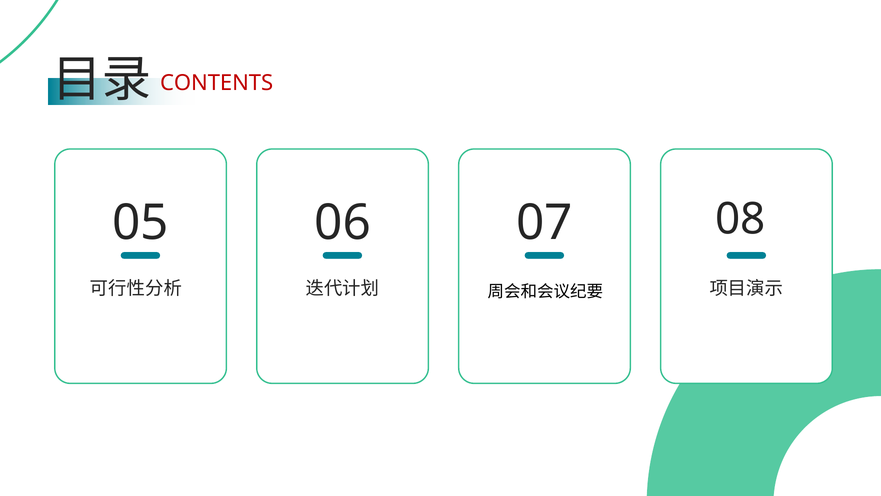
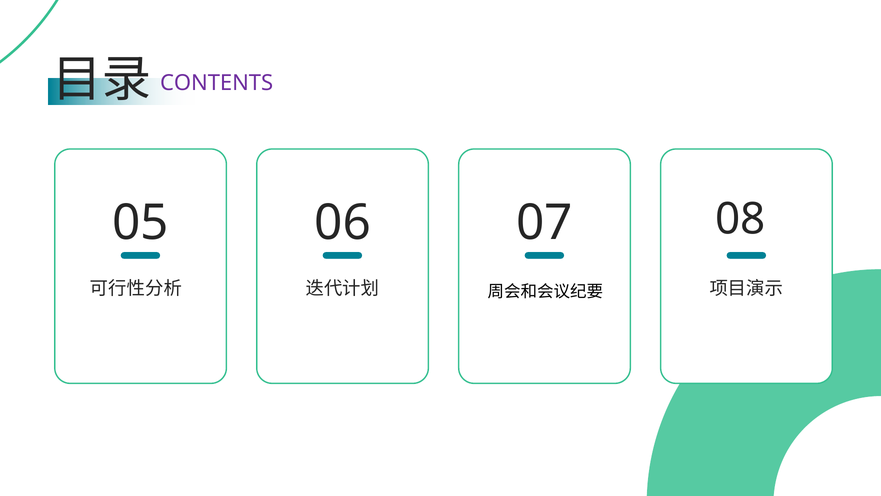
CONTENTS colour: red -> purple (217, 83)
